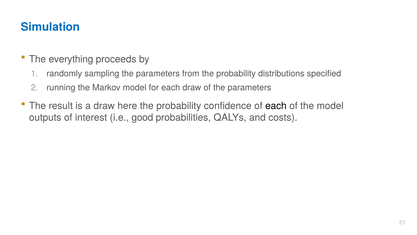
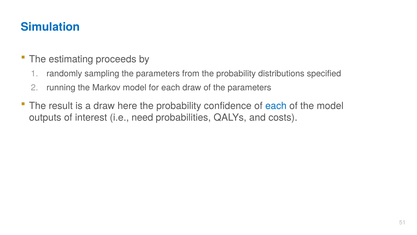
everything: everything -> estimating (71, 59)
each colour: black -> blue (276, 106)
good: good -> need (142, 117)
